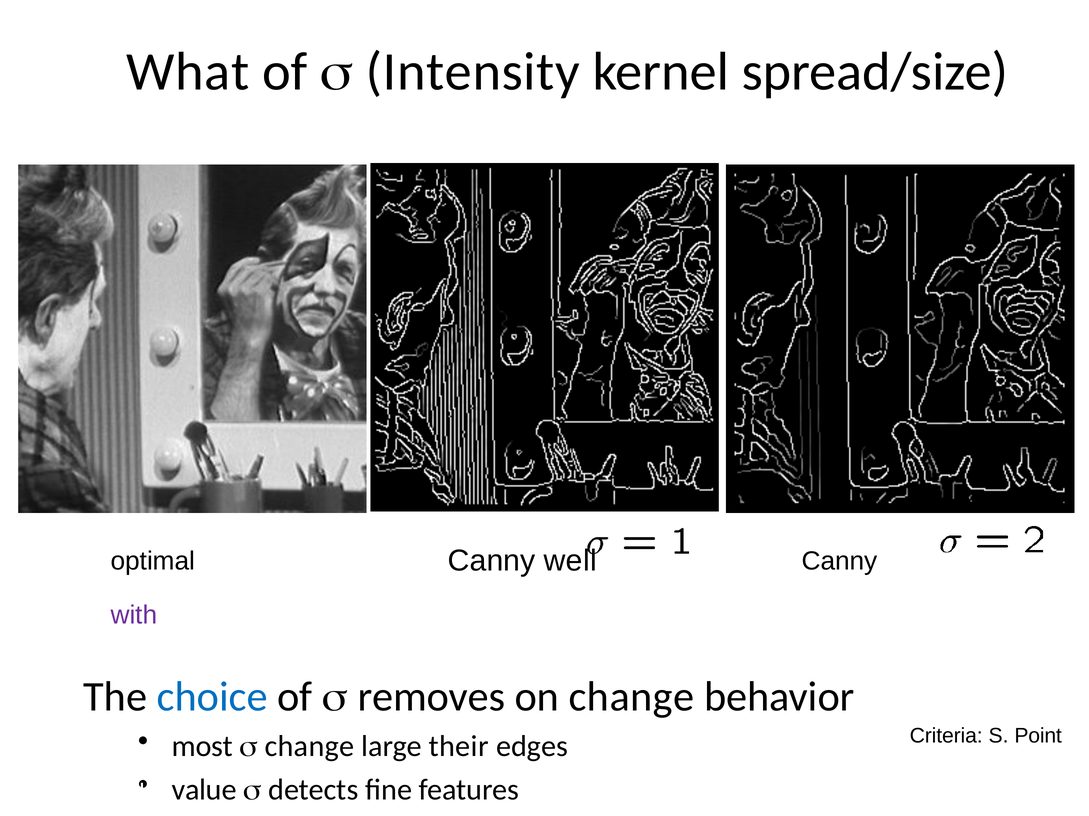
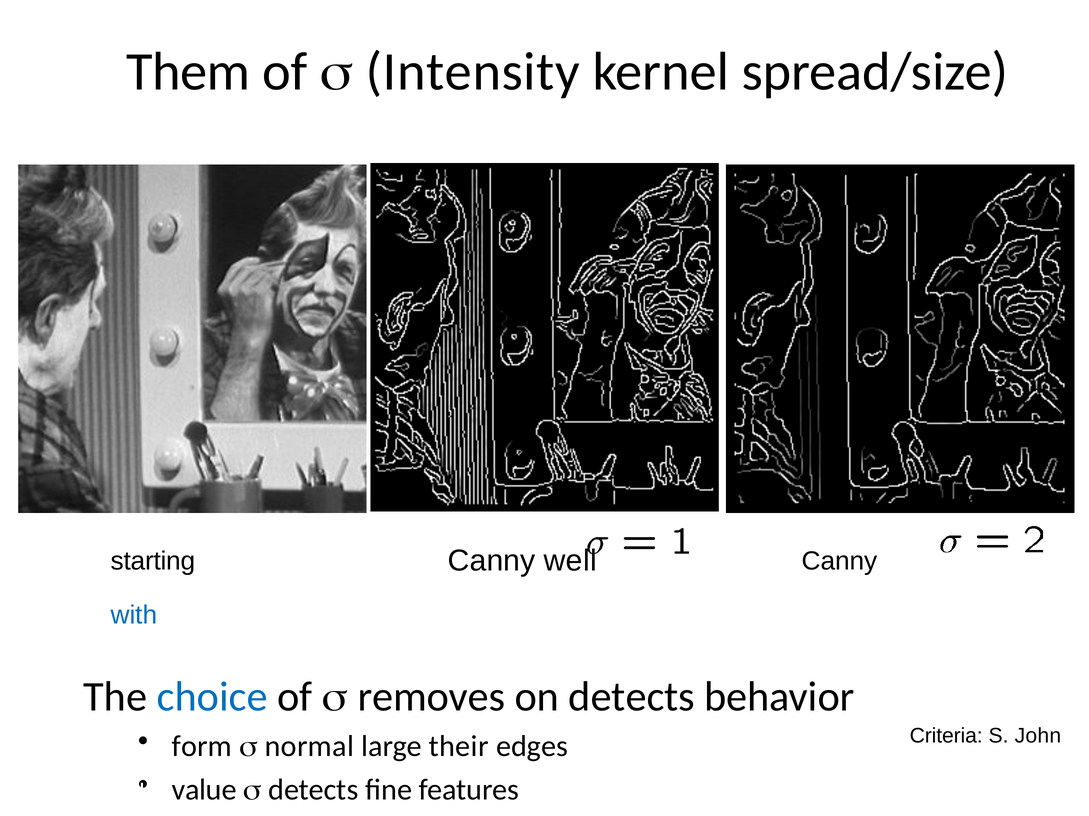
What: What -> Them (188, 72)
optimal: optimal -> starting (153, 561)
with colour: purple -> blue (134, 616)
on change: change -> detects (632, 698)
Point: Point -> John (1038, 736)
most: most -> form (202, 747)
change: change -> normal (309, 747)
